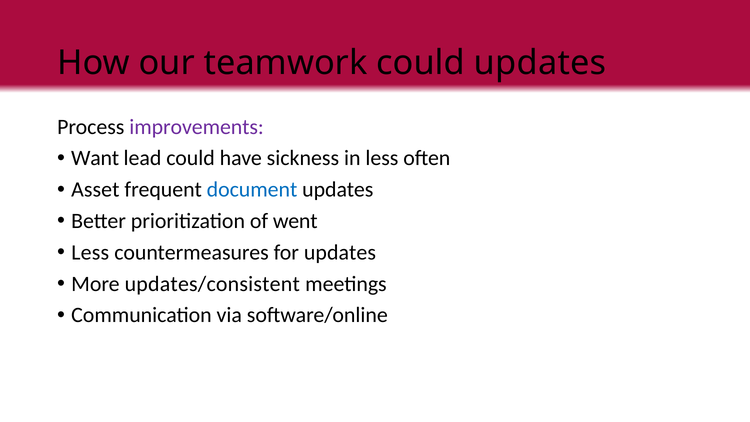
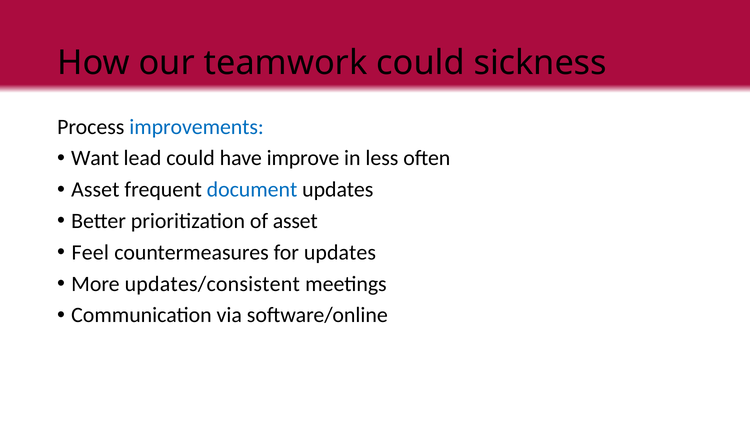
could updates: updates -> sickness (540, 63)
improvements colour: purple -> blue (197, 127)
sickness: sickness -> improve (303, 158)
of went: went -> asset (295, 221)
Less: Less -> Feel (90, 252)
